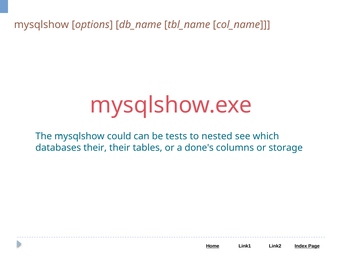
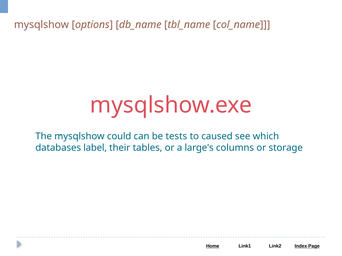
nested: nested -> caused (217, 137)
databases their: their -> label (95, 148)
done's: done's -> large's (199, 148)
